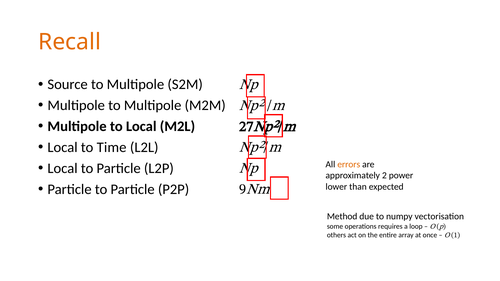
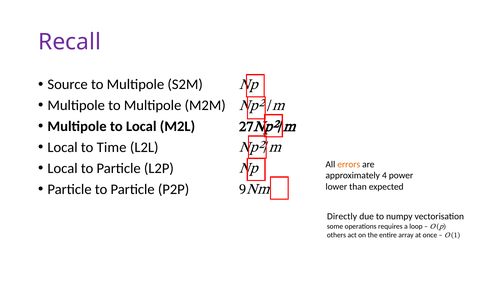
Recall colour: orange -> purple (70, 42)
2: 2 -> 4 (384, 176)
Method: Method -> Directly (342, 217)
